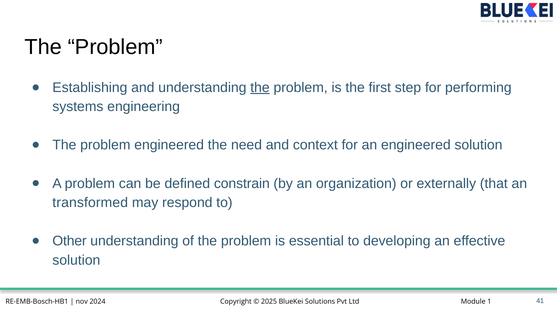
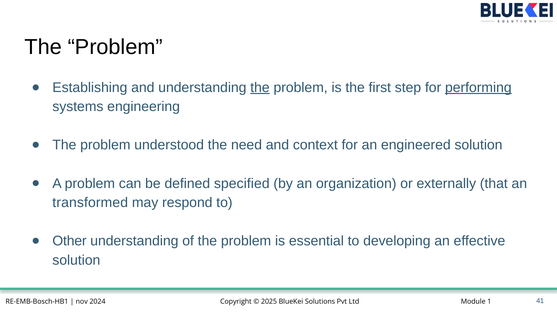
performing underline: none -> present (478, 88)
problem engineered: engineered -> understood (169, 145)
constrain: constrain -> specified (242, 184)
